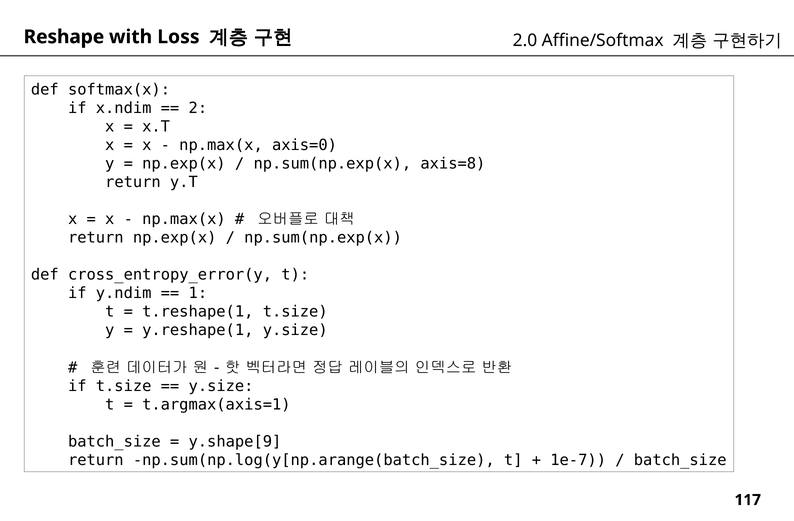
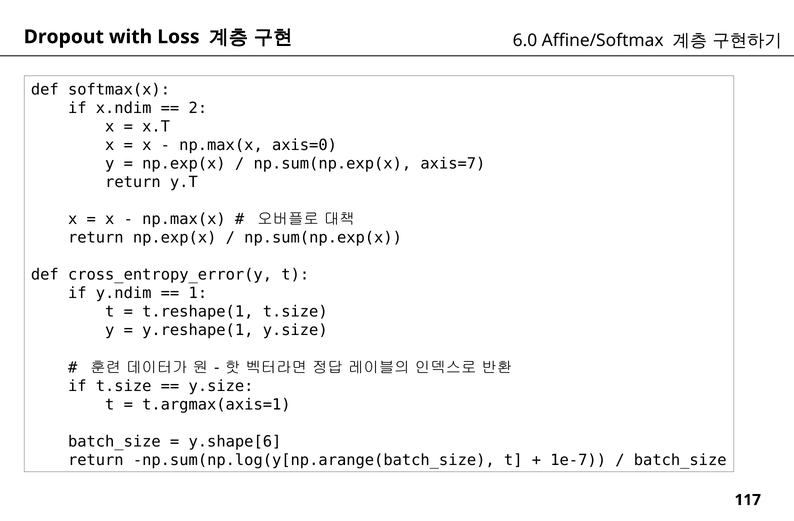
Reshape: Reshape -> Dropout (64, 37)
2.0: 2.0 -> 6.0 (525, 41)
axis=8: axis=8 -> axis=7 (453, 164)
y.shape[9: y.shape[9 -> y.shape[6 (235, 442)
